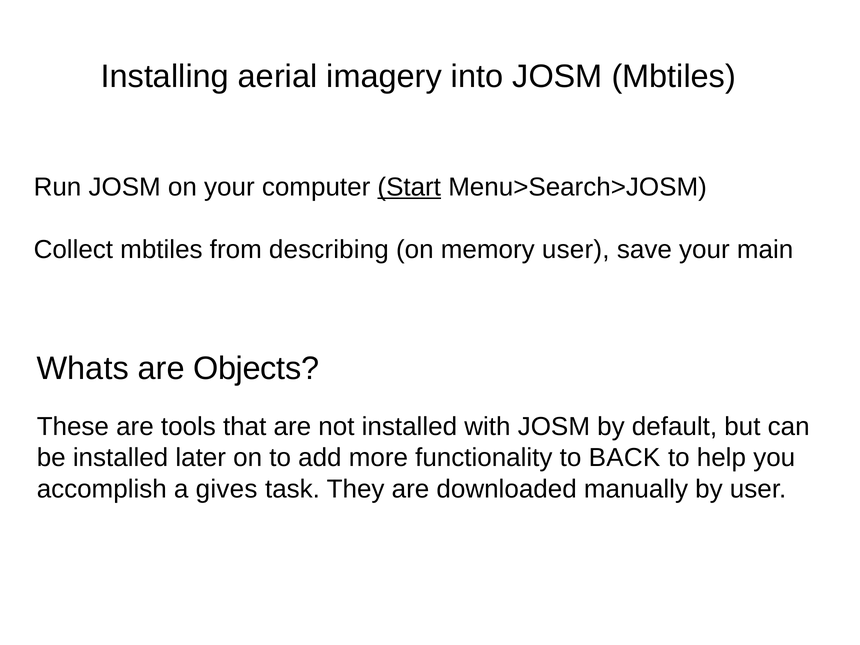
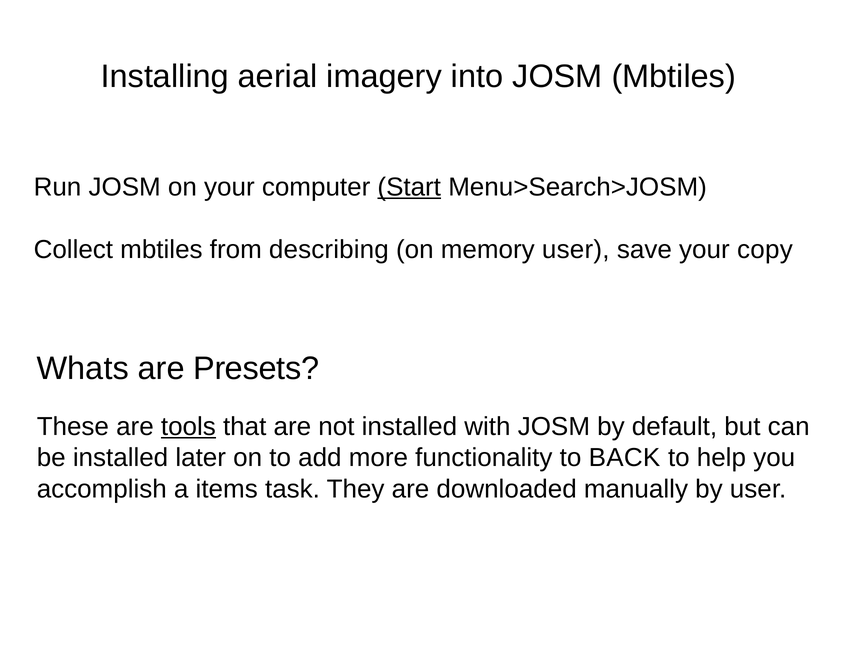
main: main -> copy (765, 249)
Objects: Objects -> Presets (256, 369)
tools underline: none -> present (188, 427)
gives: gives -> items (227, 489)
